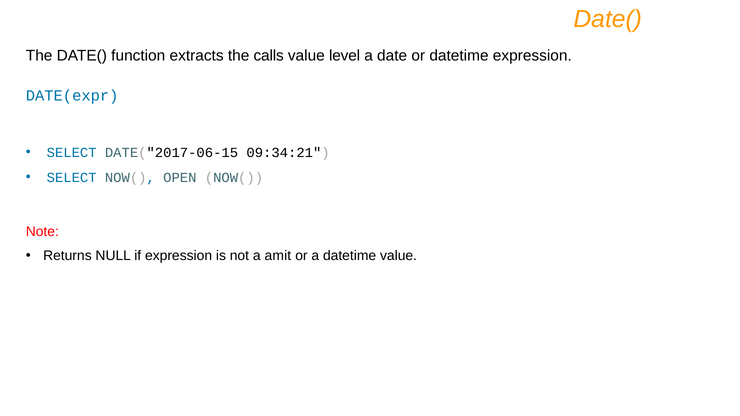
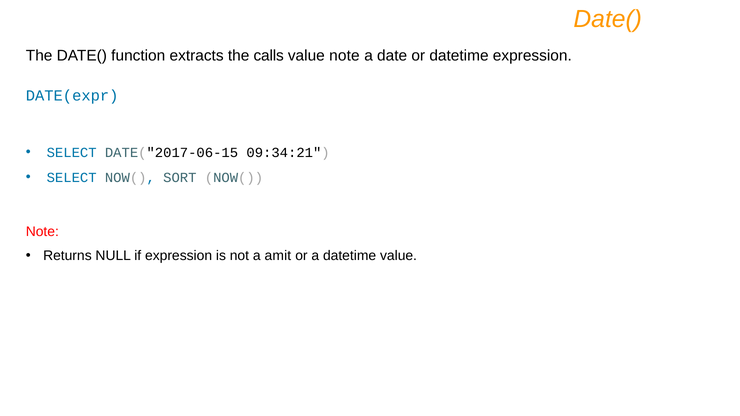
value level: level -> note (344, 56)
OPEN: OPEN -> SORT (180, 178)
